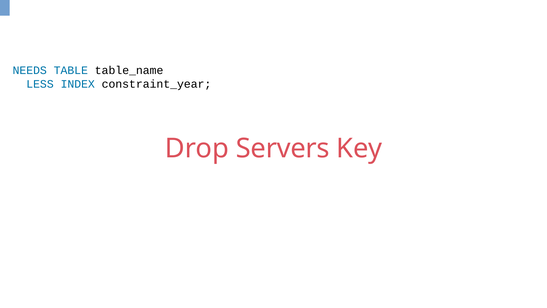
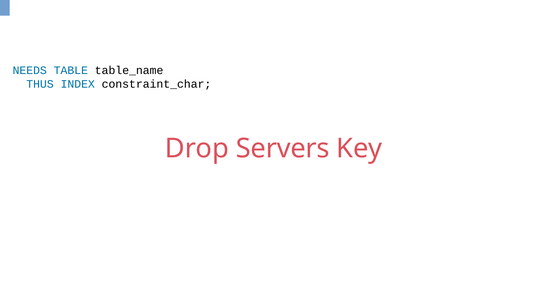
LESS: LESS -> THUS (40, 84)
constraint_year: constraint_year -> constraint_char (156, 84)
